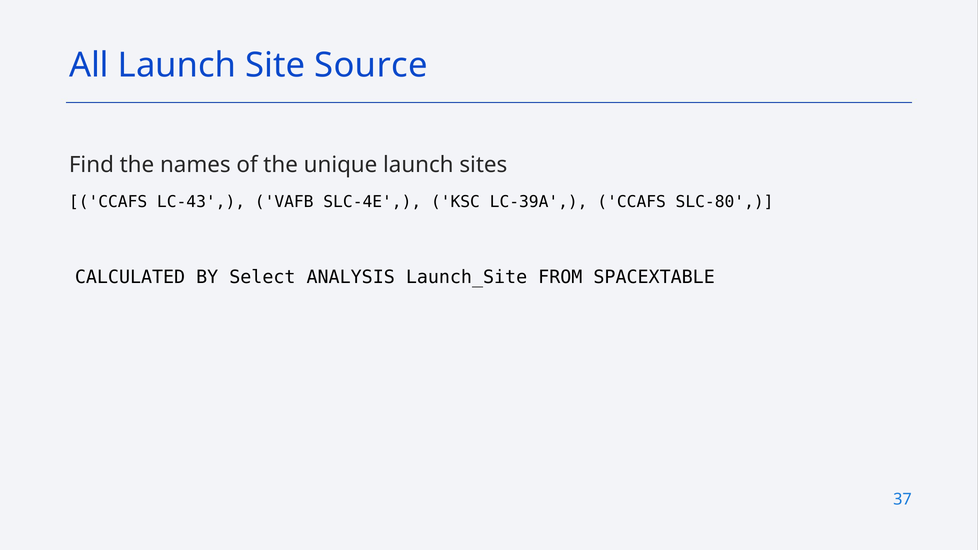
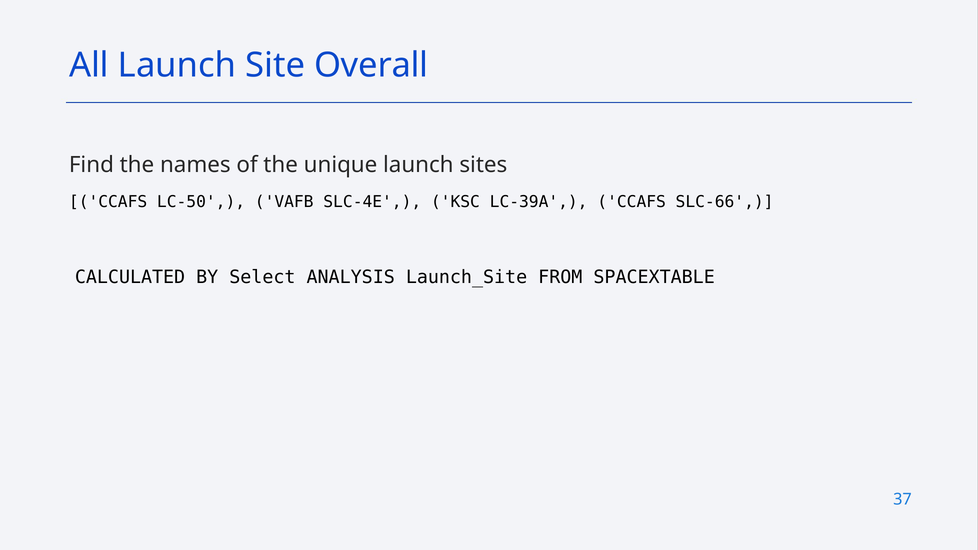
Source: Source -> Overall (371, 65)
LC-43: LC-43 -> LC-50 (201, 202)
SLC-80: SLC-80 -> SLC-66 (725, 202)
